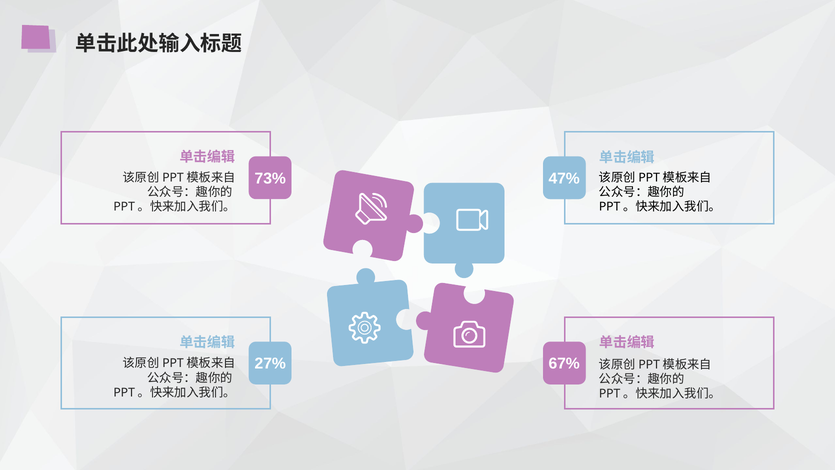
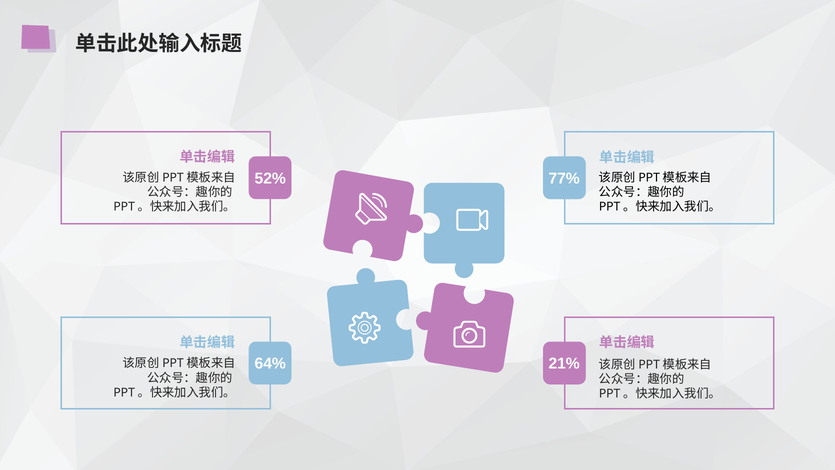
73%: 73% -> 52% (270, 178)
47%: 47% -> 77% (564, 178)
27%: 27% -> 64% (270, 363)
67%: 67% -> 21% (564, 363)
